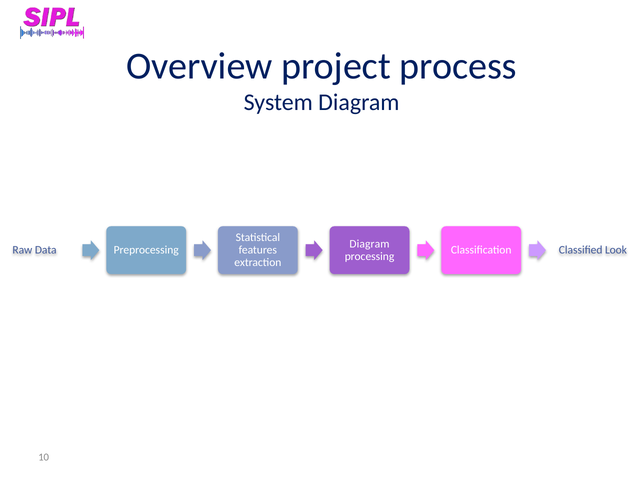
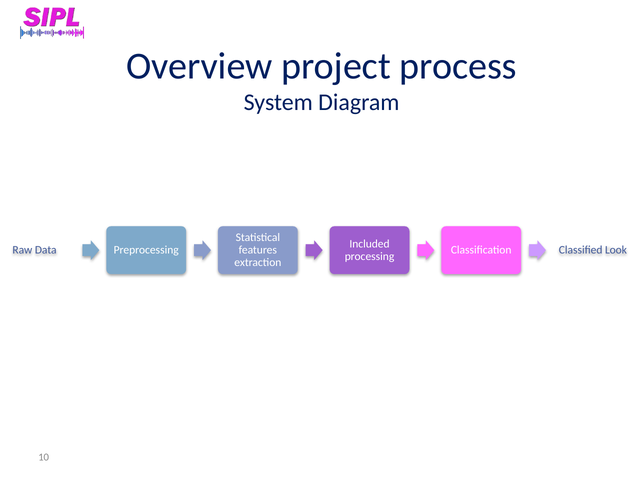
Diagram: Diagram -> Included (370, 244)
